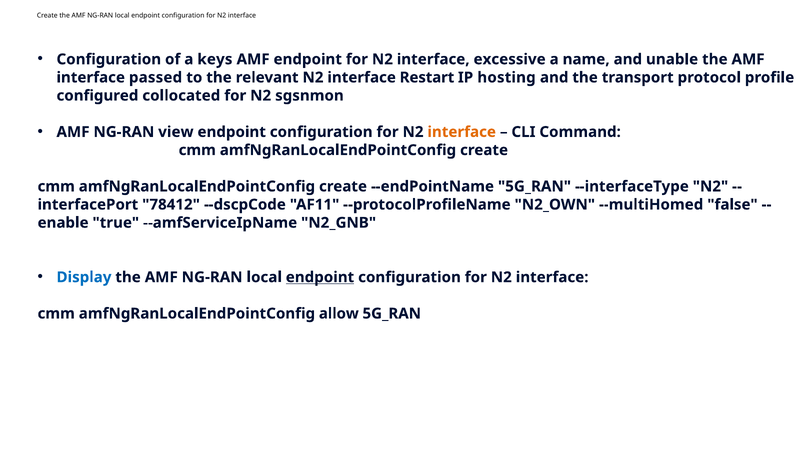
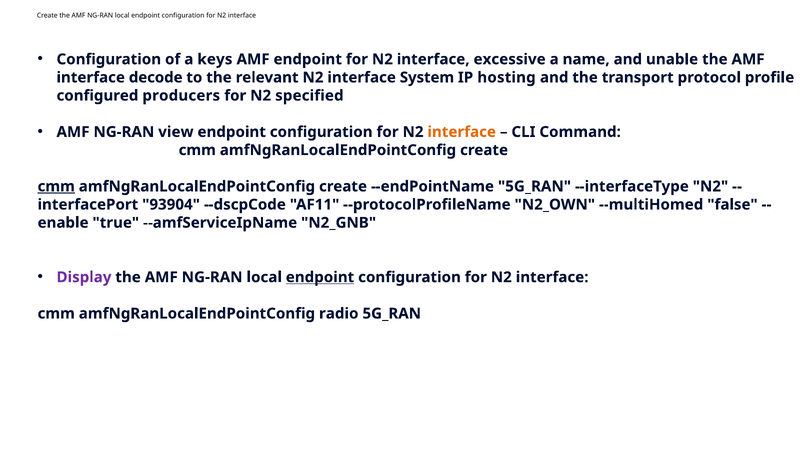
passed: passed -> decode (156, 78)
Restart: Restart -> System (427, 78)
collocated: collocated -> producers (181, 96)
sgsnmon: sgsnmon -> specified (309, 96)
cmm underline: none -> present (56, 187)
78412: 78412 -> 93904 (171, 205)
Display colour: blue -> purple (84, 278)
allow: allow -> radio (339, 314)
